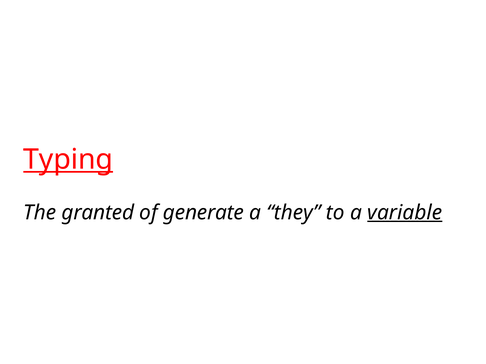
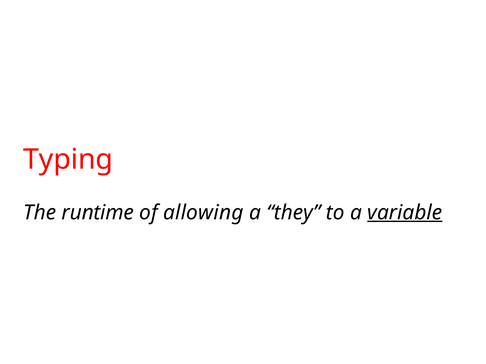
Typing underline: present -> none (68, 160)
granted: granted -> runtime (98, 213)
generate: generate -> allowing (203, 213)
